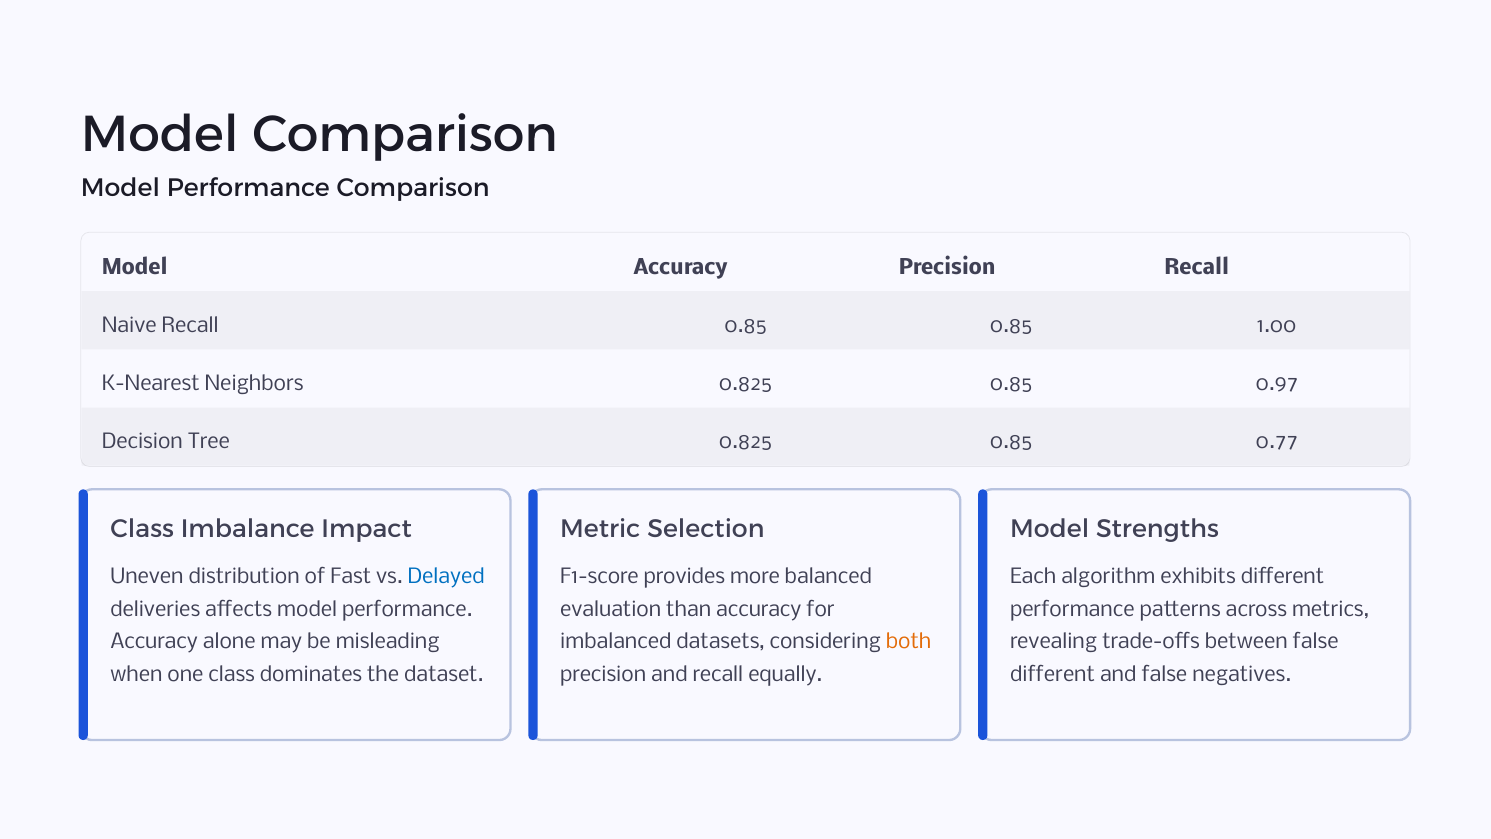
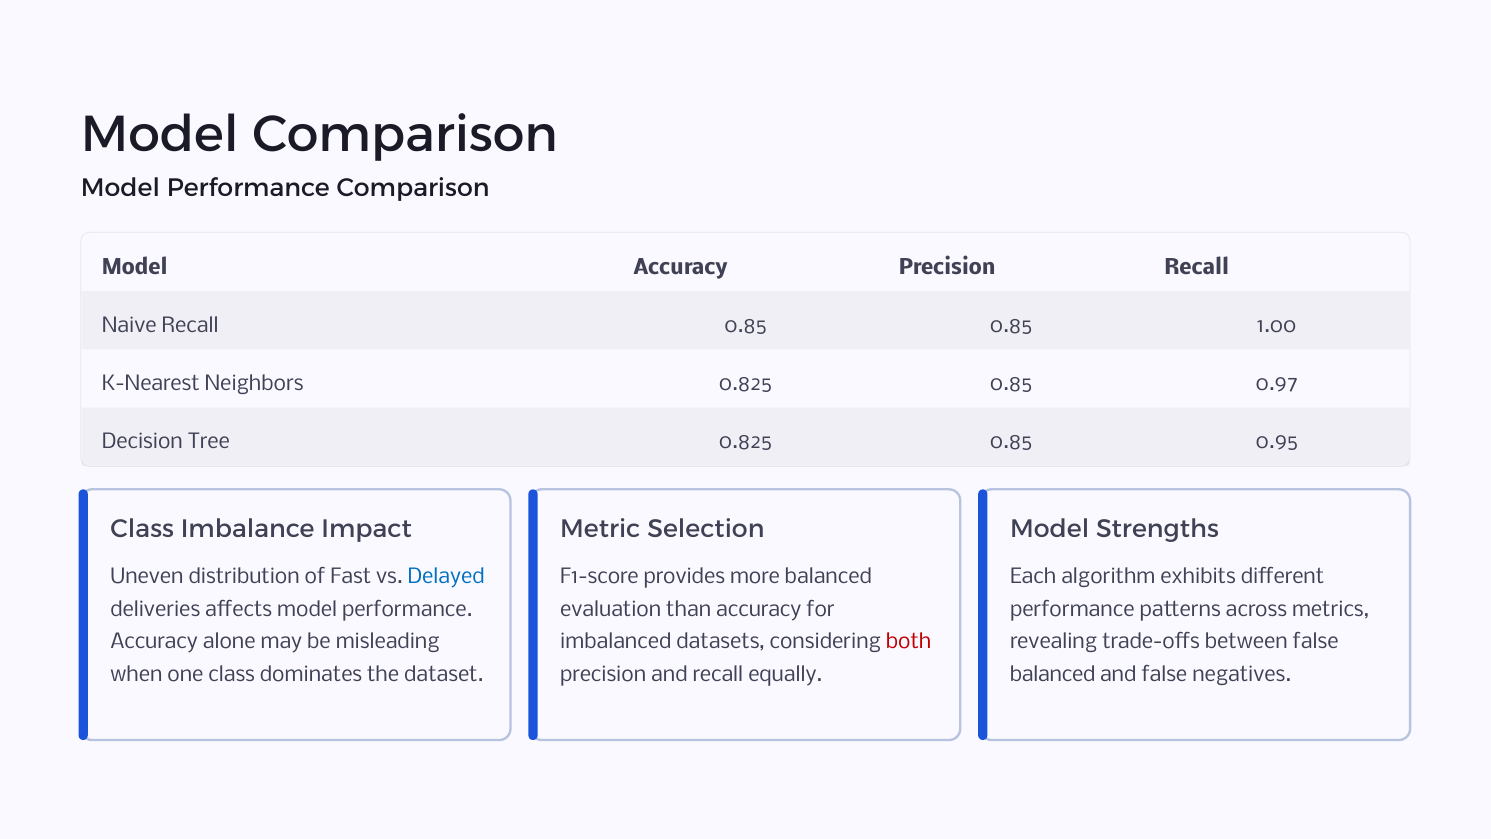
0.77: 0.77 -> 0.95 (1277, 442)
both colour: orange -> red (909, 642)
different: different -> balanced (1053, 674)
